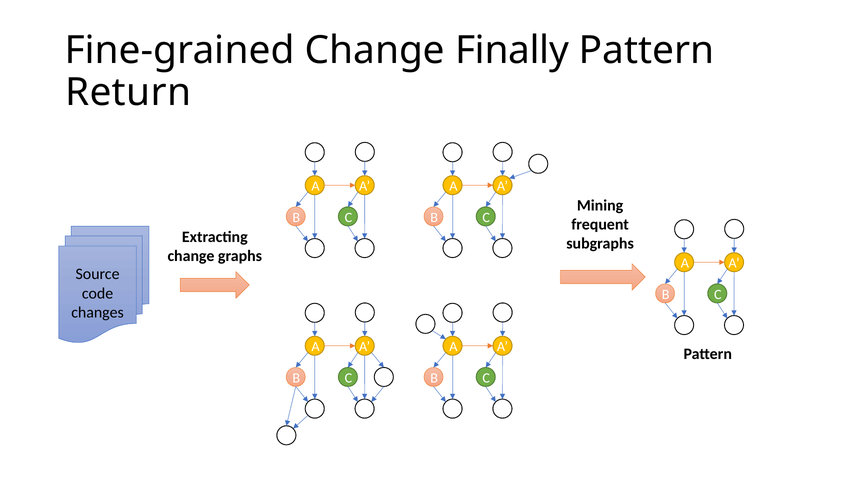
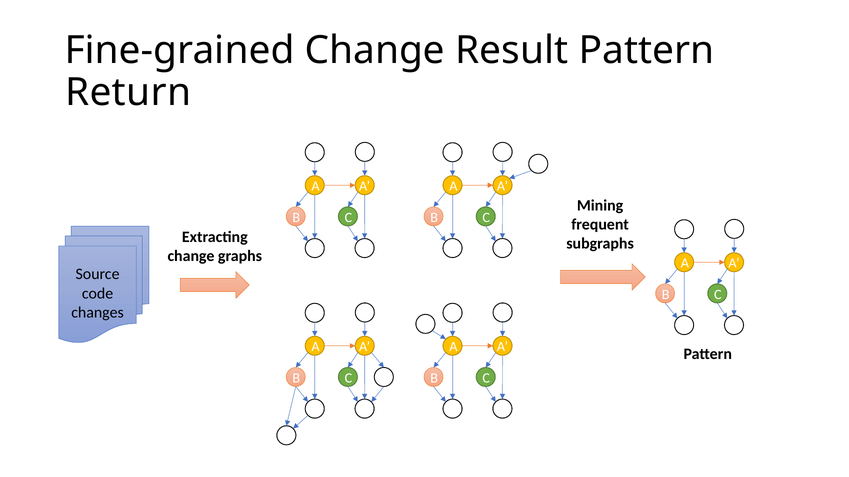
Finally: Finally -> Result (512, 50)
